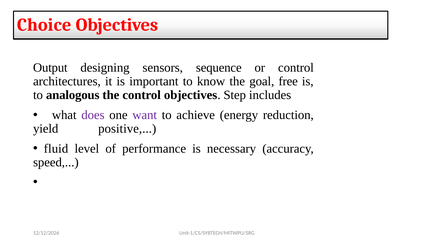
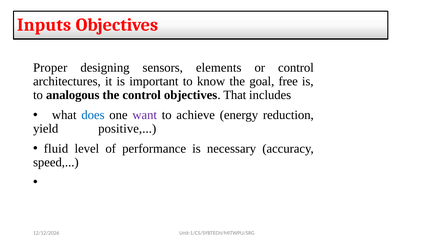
Choice: Choice -> Inputs (44, 25)
Output: Output -> Proper (50, 68)
sequence: sequence -> elements (219, 68)
Step: Step -> That (235, 95)
does colour: purple -> blue (93, 115)
